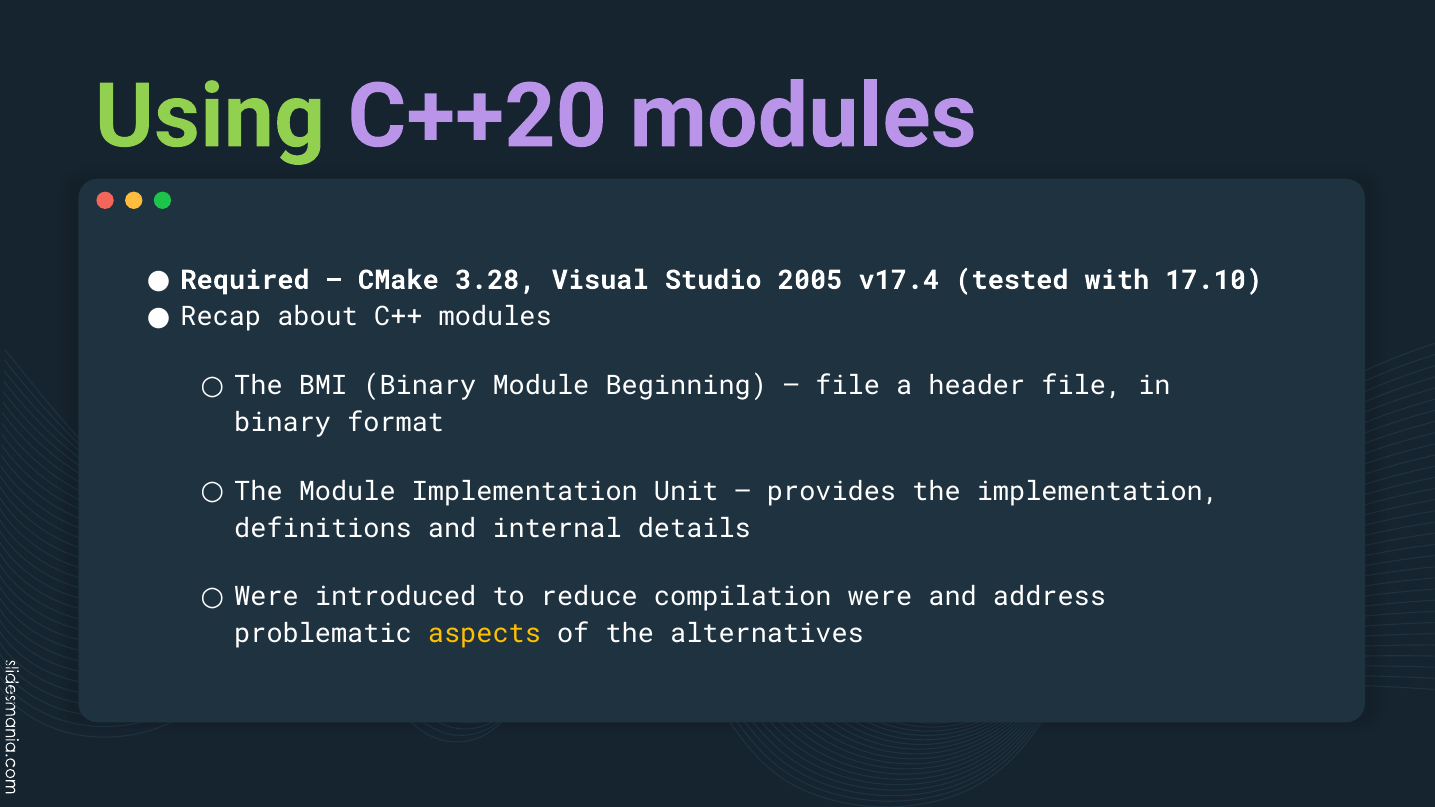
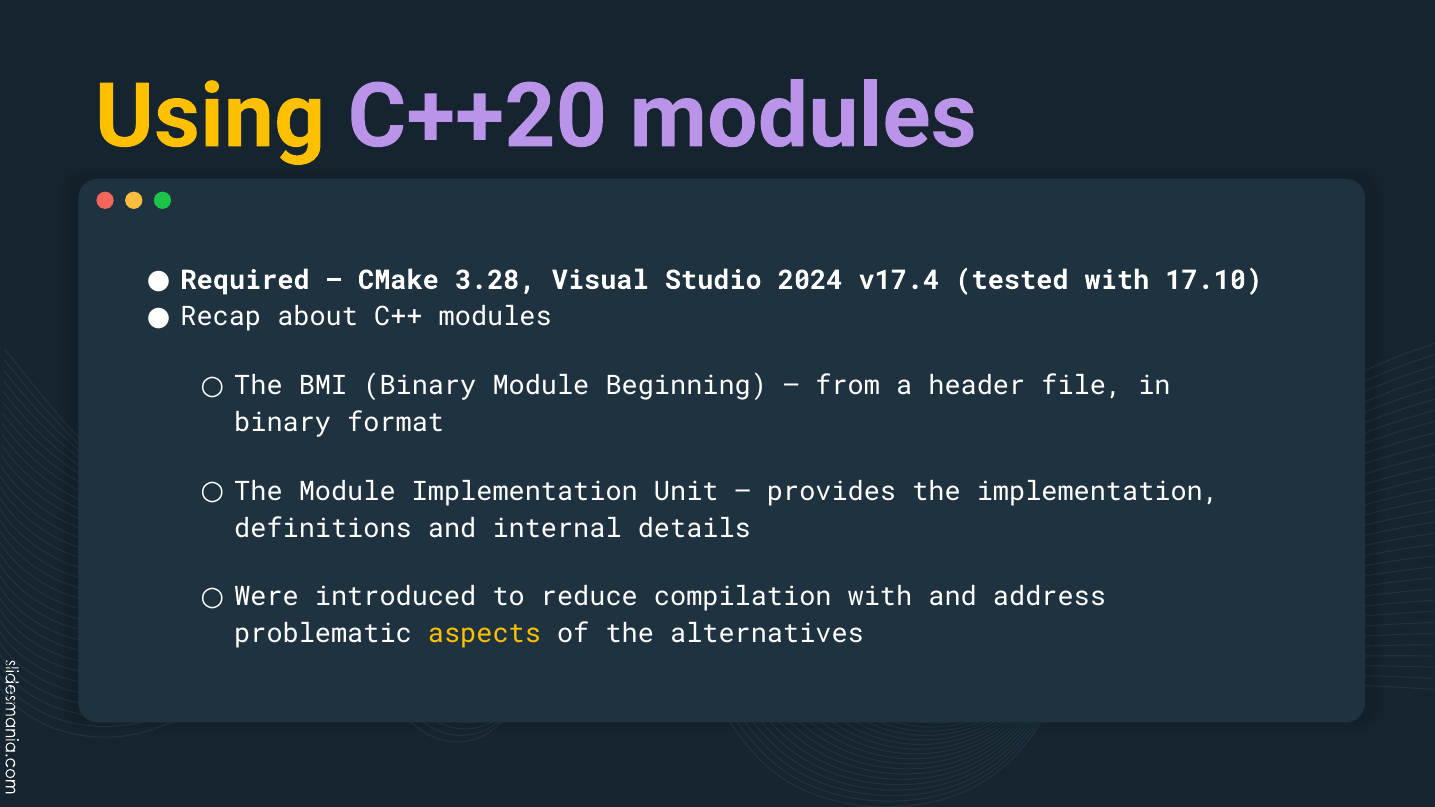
Using colour: light green -> yellow (210, 117)
2005: 2005 -> 2024 (810, 280)
file: file -> from (848, 386)
compilation were: were -> with (880, 597)
